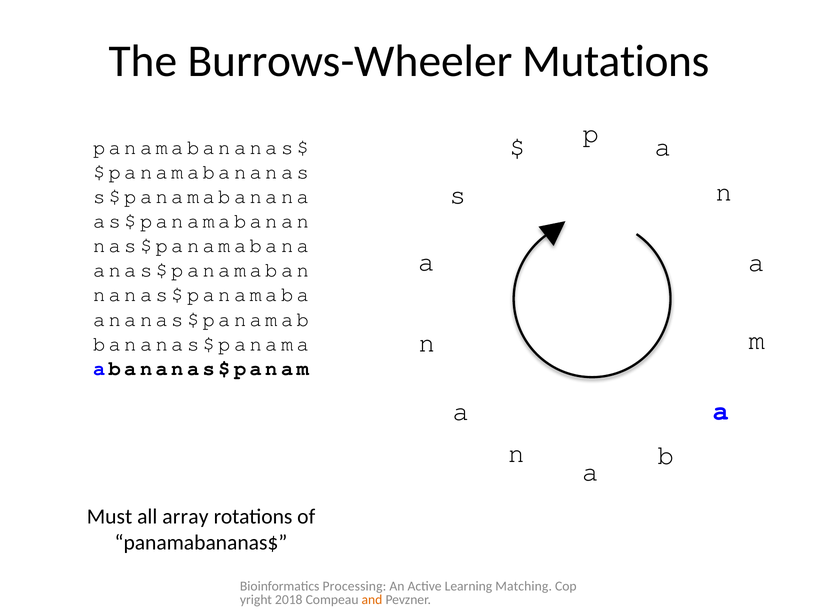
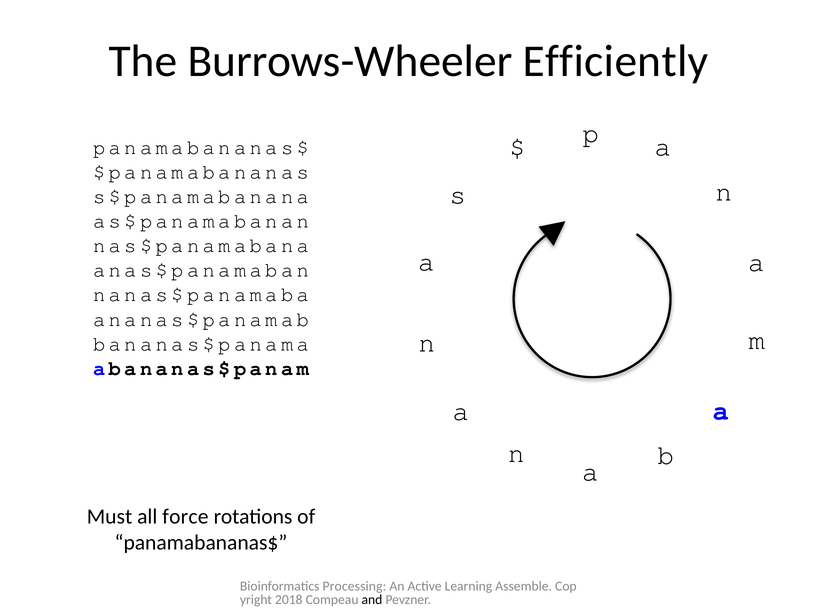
Mutations: Mutations -> Efficiently (616, 61)
array: array -> force (185, 516)
Matching: Matching -> Assemble (524, 586)
and colour: orange -> black (372, 599)
